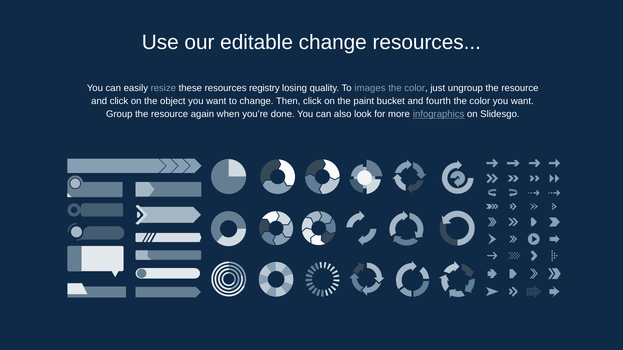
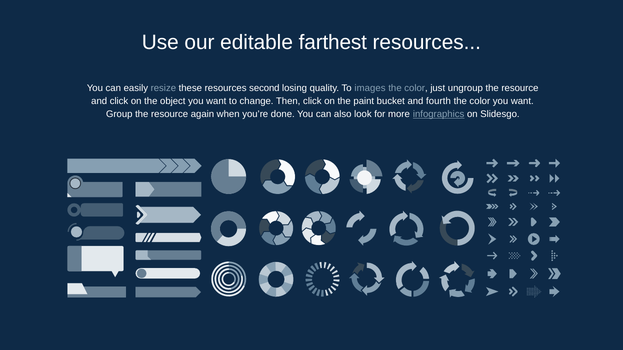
editable change: change -> farthest (333, 42)
registry: registry -> second (264, 88)
